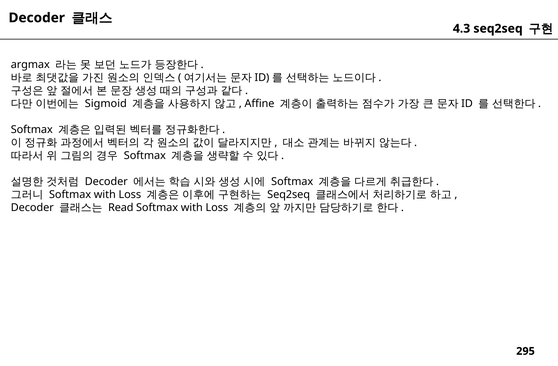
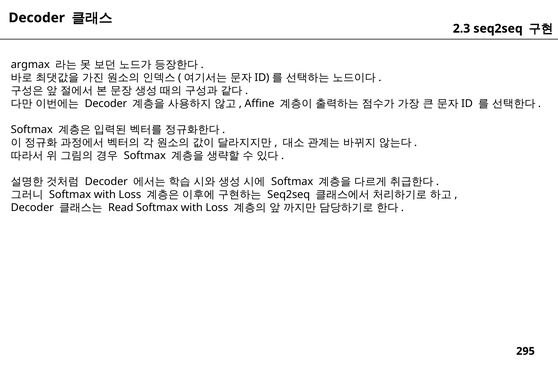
4.3: 4.3 -> 2.3 (462, 29)
Sigmoid: Sigmoid -> Decoder (106, 104)
